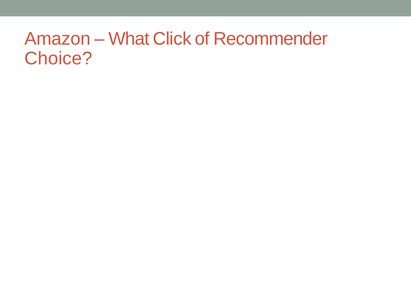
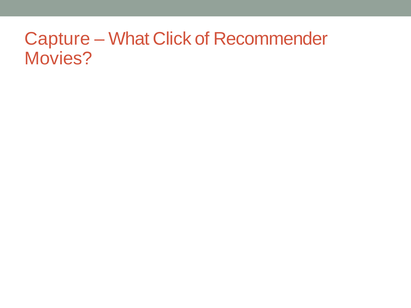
Amazon: Amazon -> Capture (57, 39)
Choice: Choice -> Movies (59, 58)
